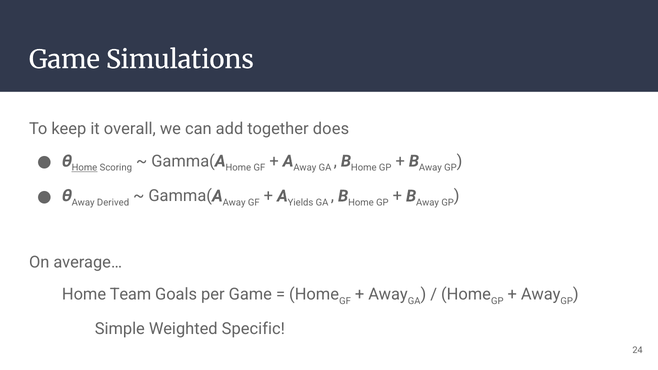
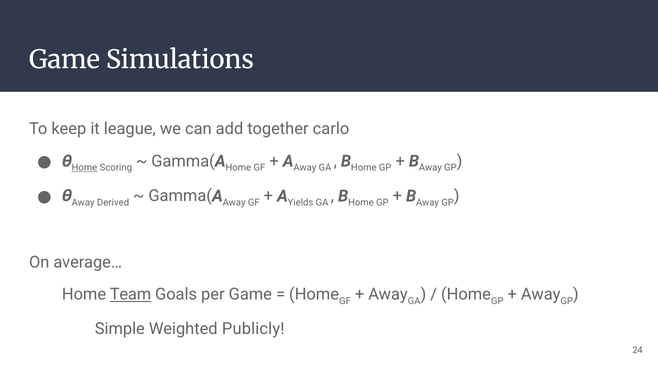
overall: overall -> league (130, 129)
does: does -> carlo (331, 129)
Team underline: none -> present (130, 295)
Specific: Specific -> Publicly (253, 329)
